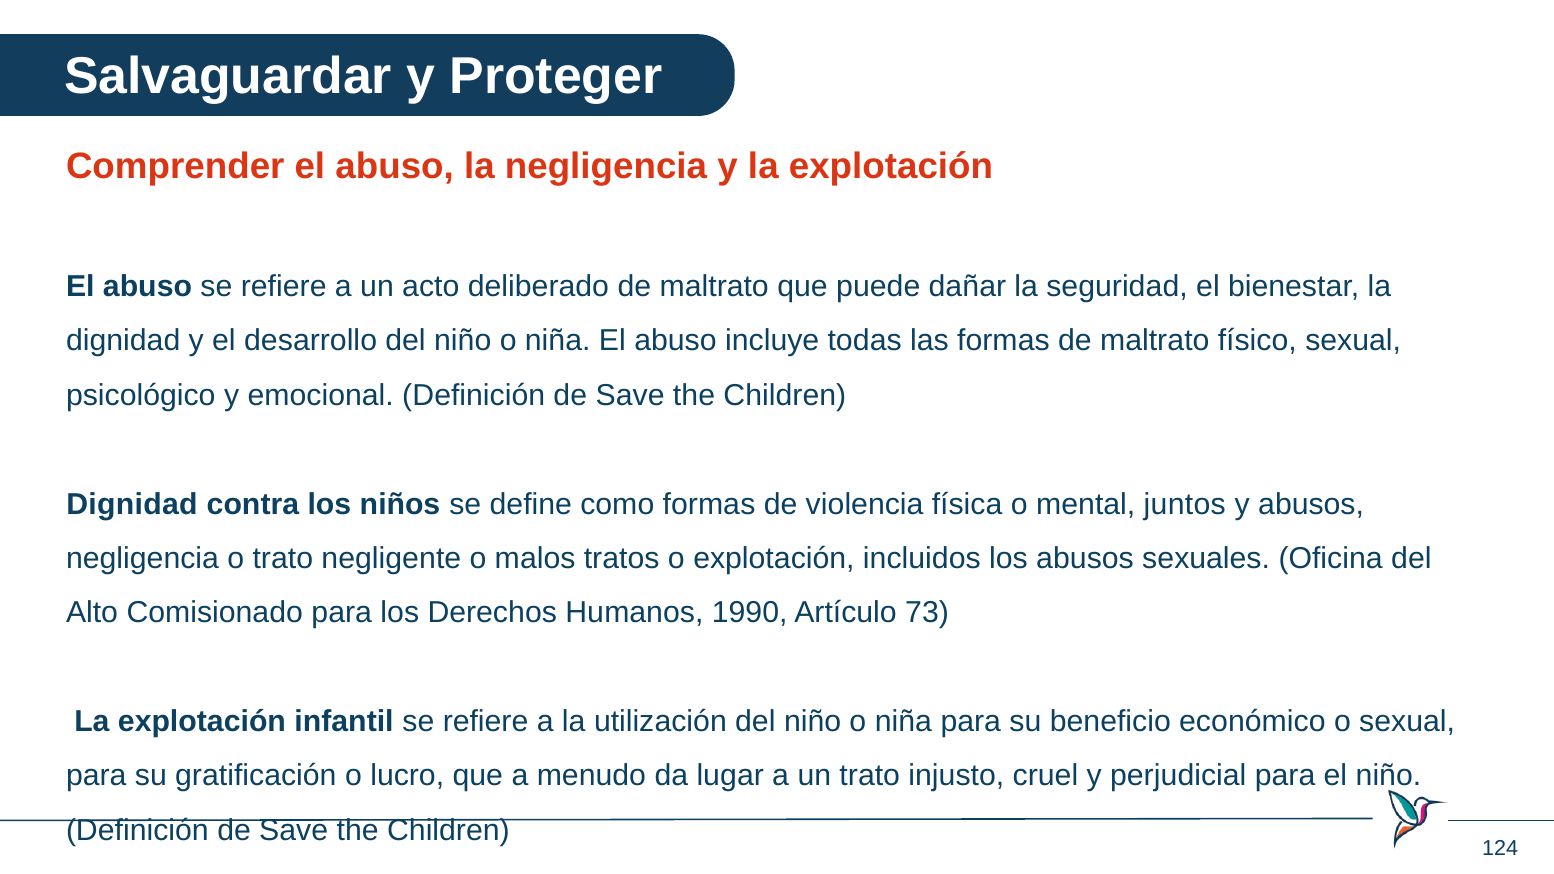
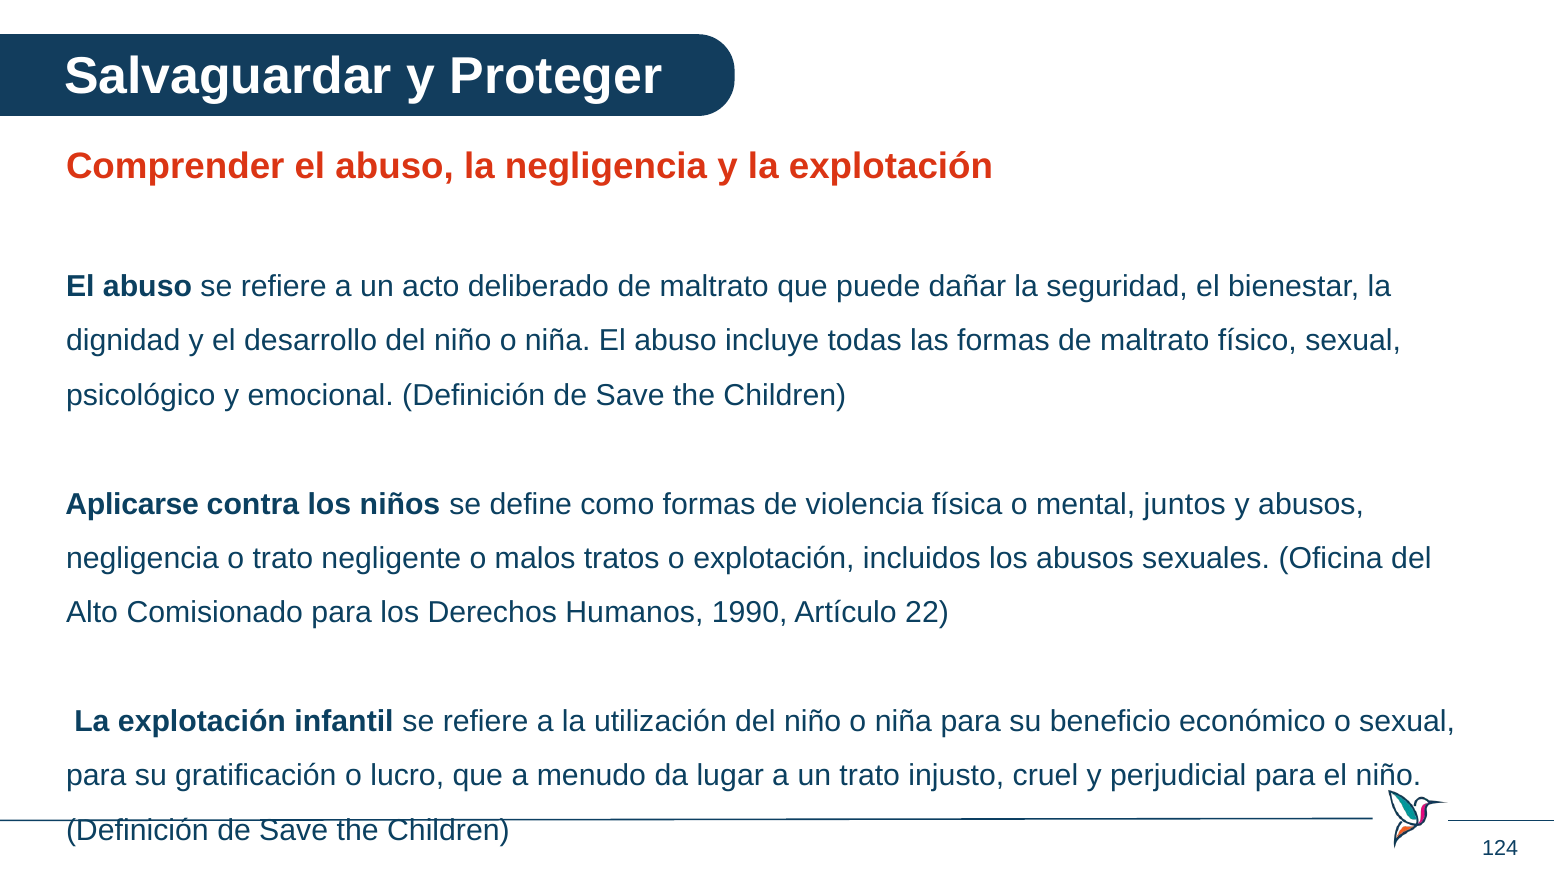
Dignidad: Dignidad -> Aplicarse (132, 504)
73: 73 -> 22 (927, 613)
